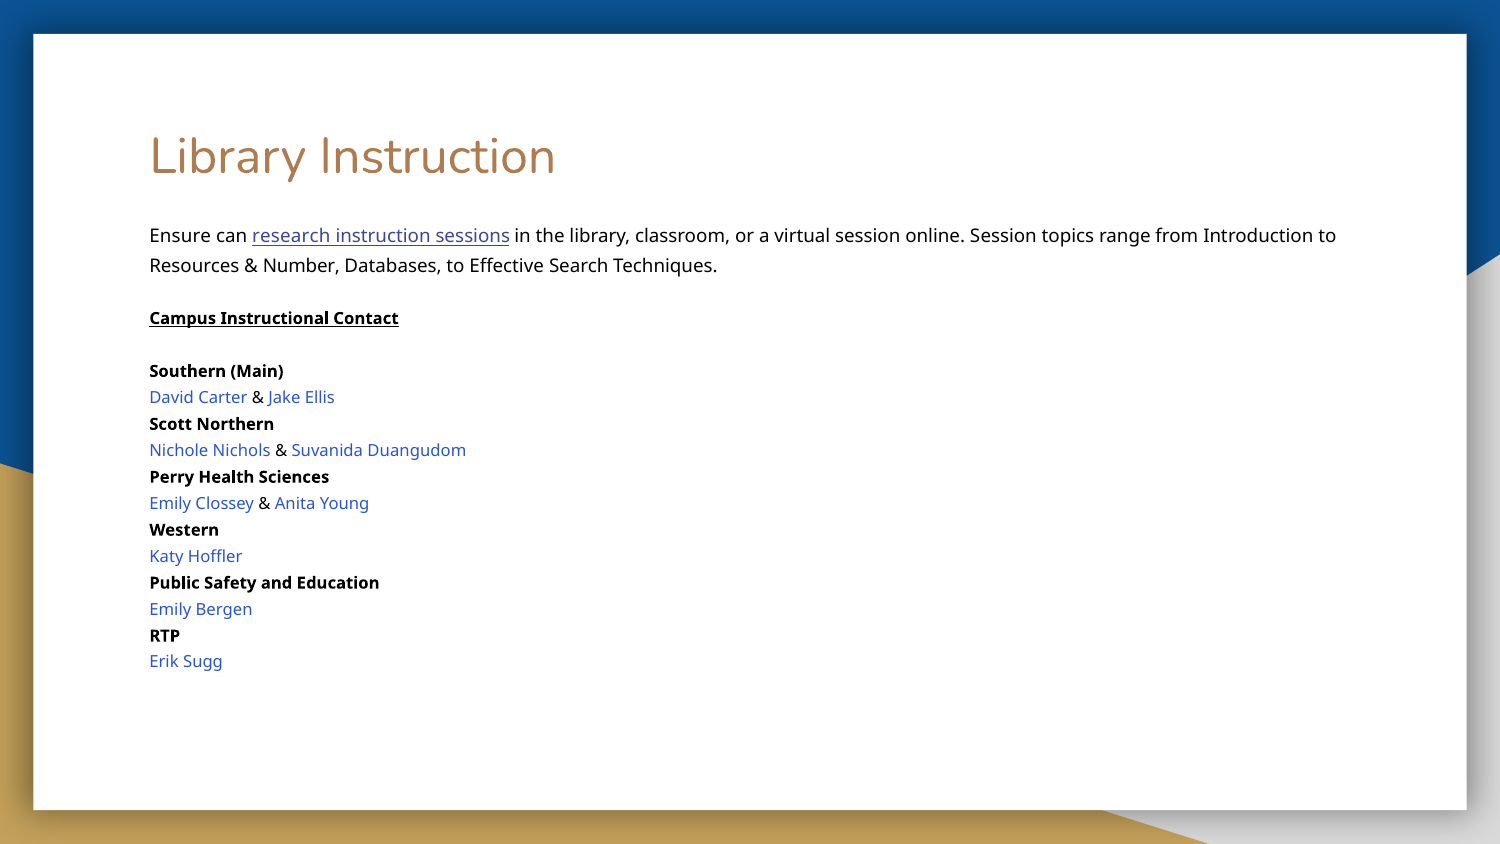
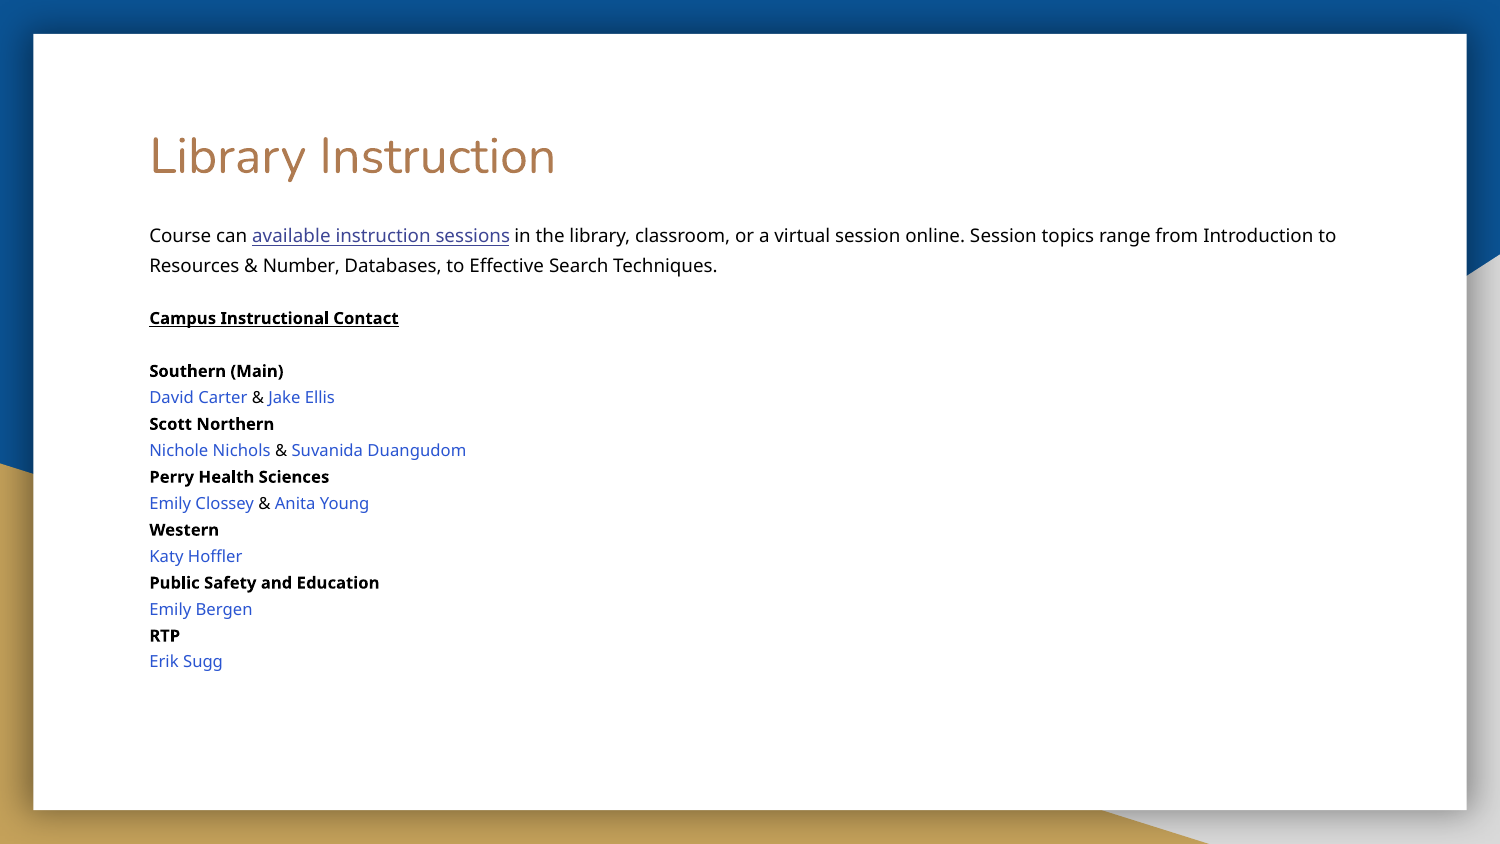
Ensure: Ensure -> Course (180, 237)
research: research -> available (291, 237)
